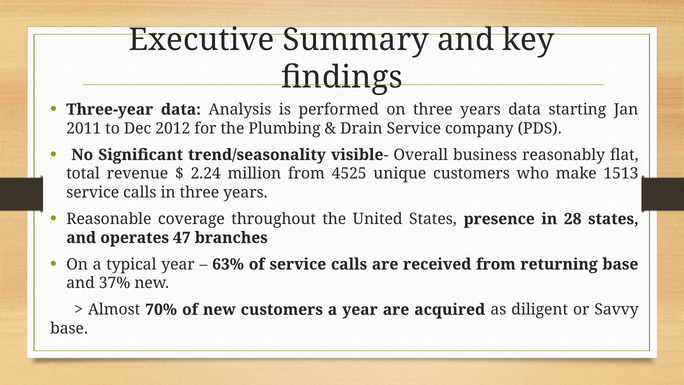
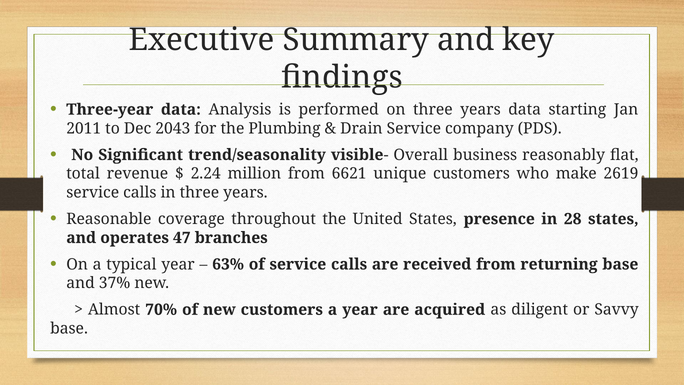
2012: 2012 -> 2043 (173, 128)
4525: 4525 -> 6621 (349, 174)
1513: 1513 -> 2619 (621, 174)
